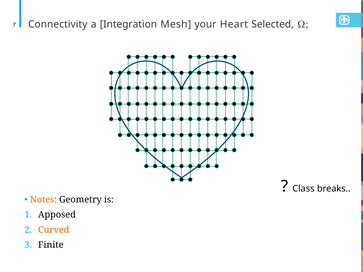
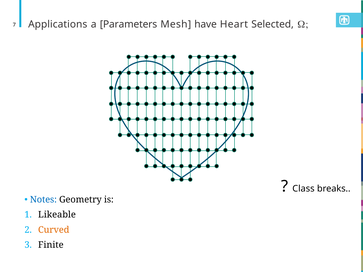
Connectivity: Connectivity -> Applications (58, 24)
Integration: Integration -> Parameters (128, 24)
your: your -> have (206, 24)
Notes colour: orange -> blue (43, 200)
Apposed: Apposed -> Likeable (57, 215)
